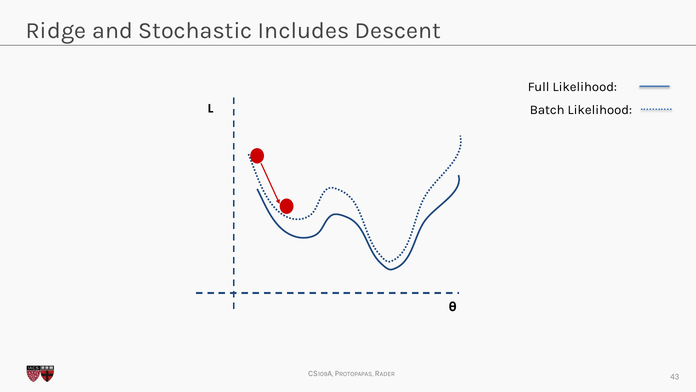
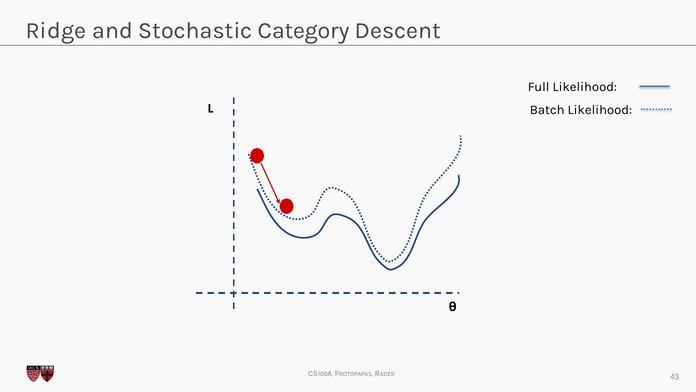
Includes: Includes -> Category (304, 30)
